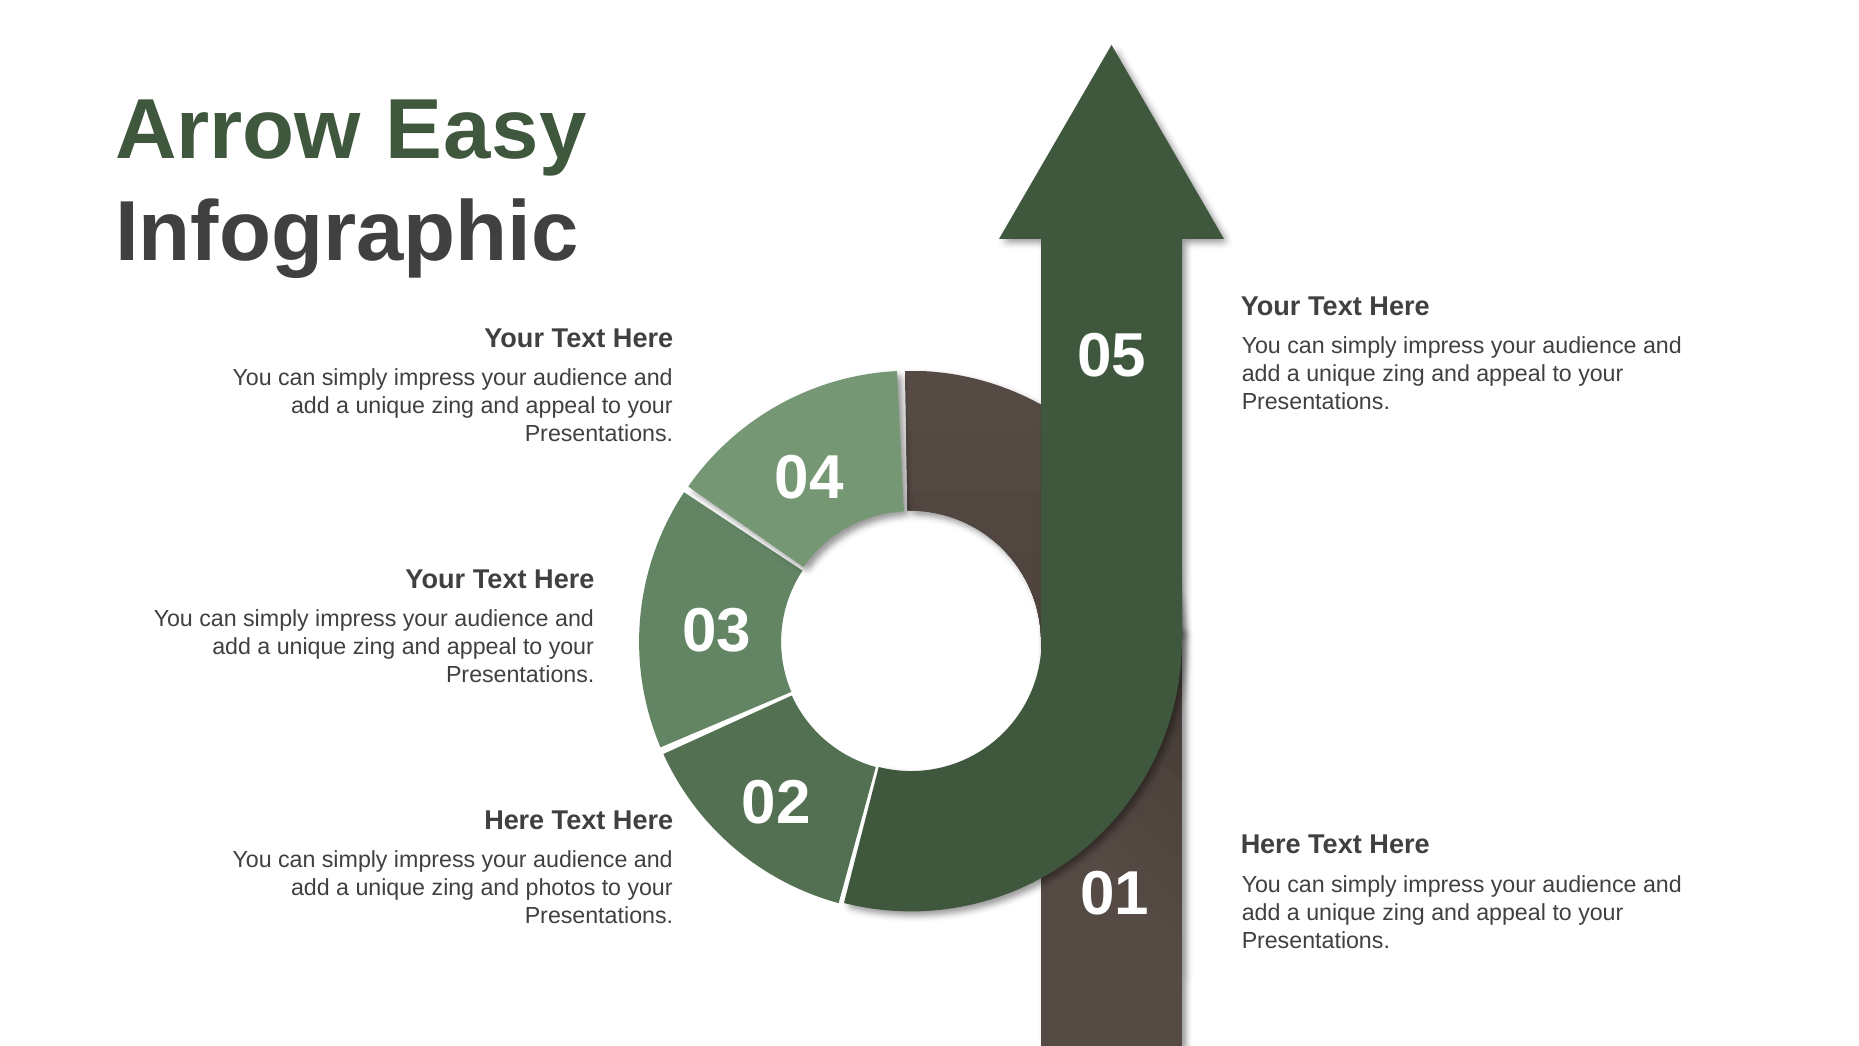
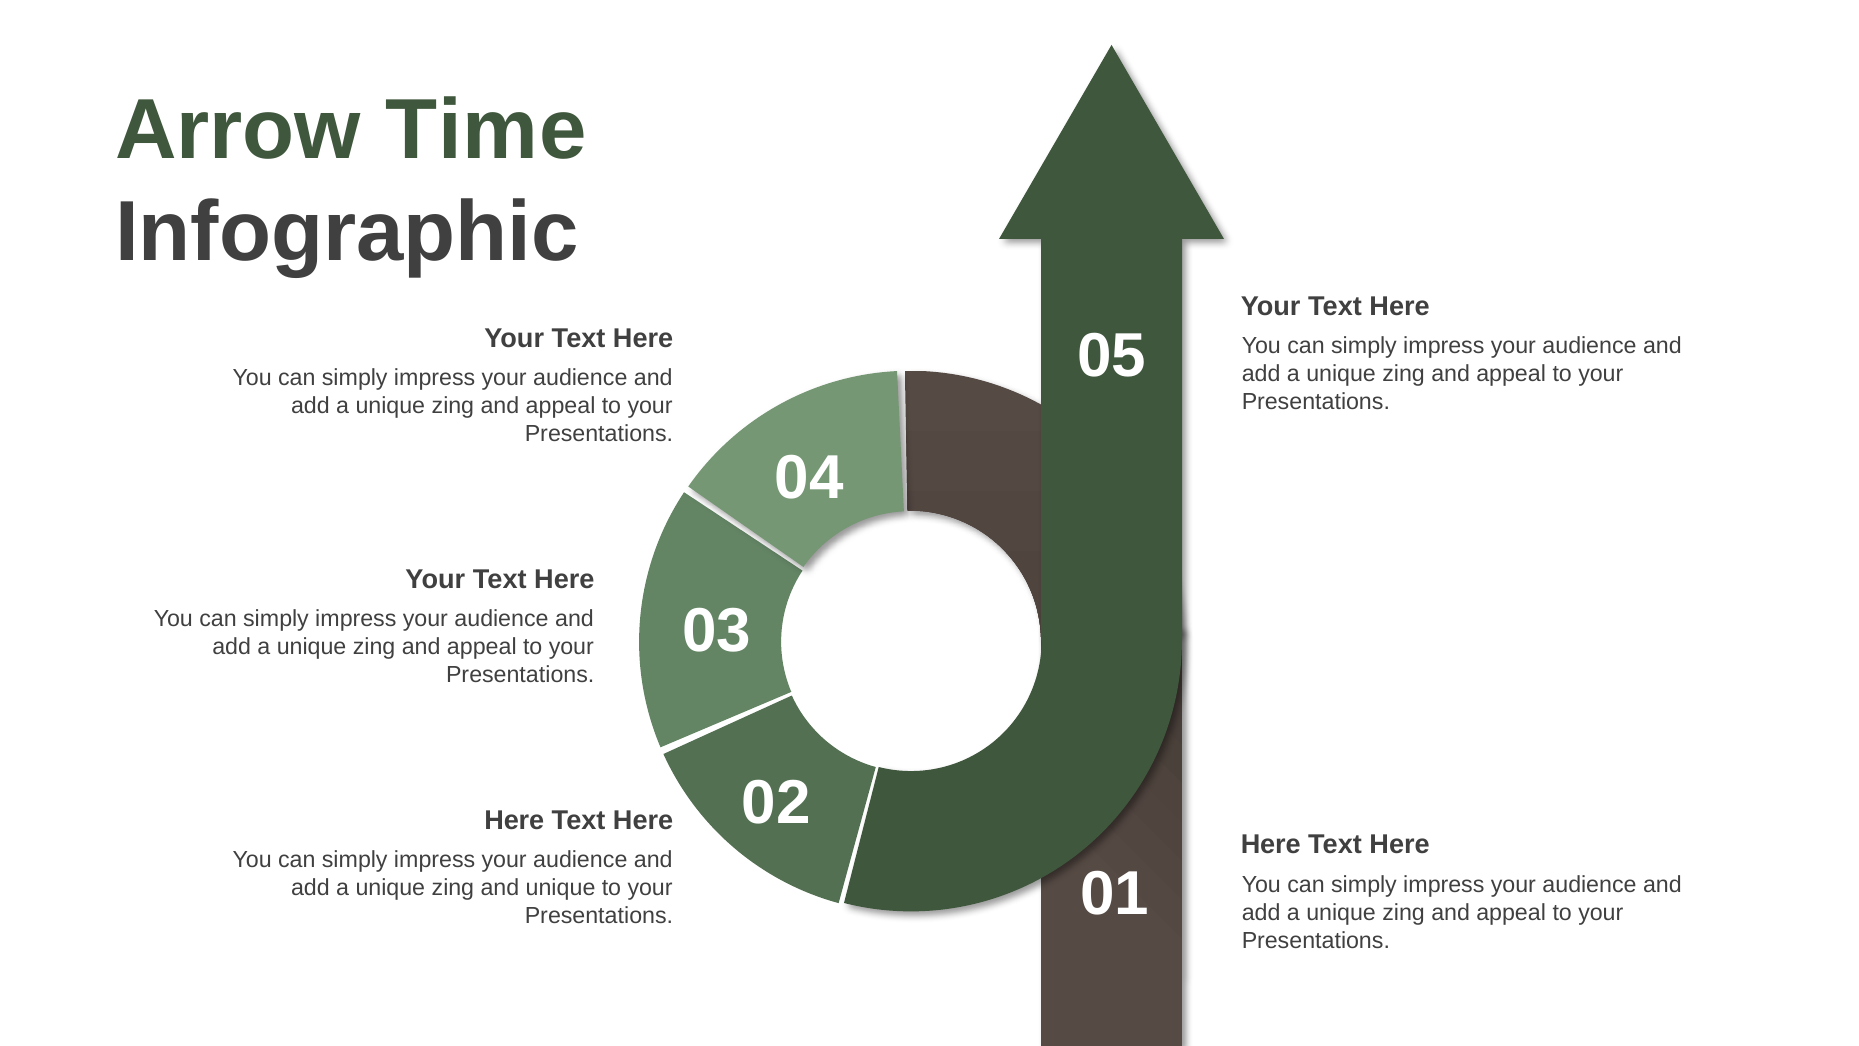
Easy: Easy -> Time (486, 130)
and photos: photos -> unique (561, 888)
